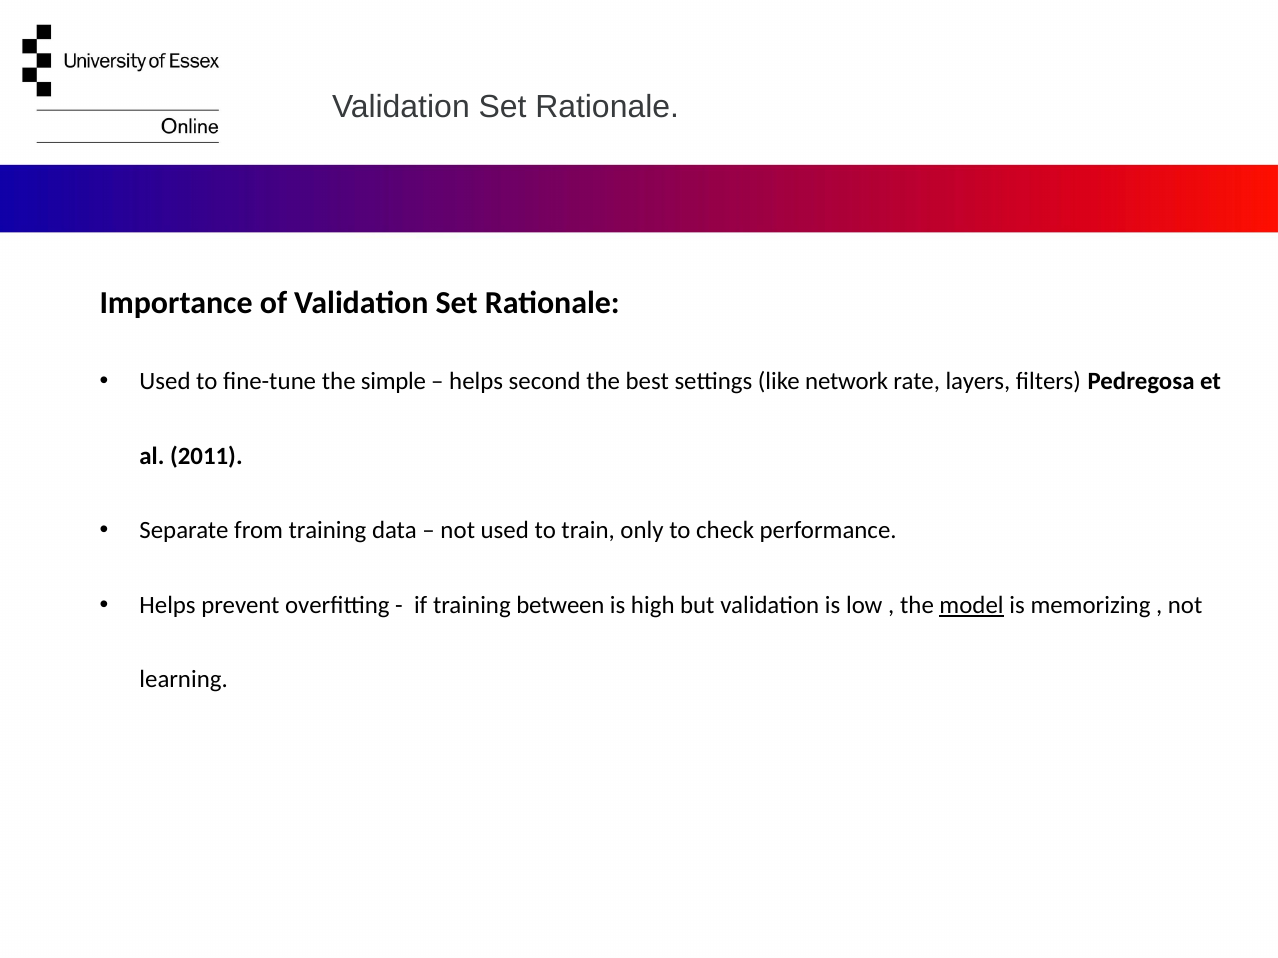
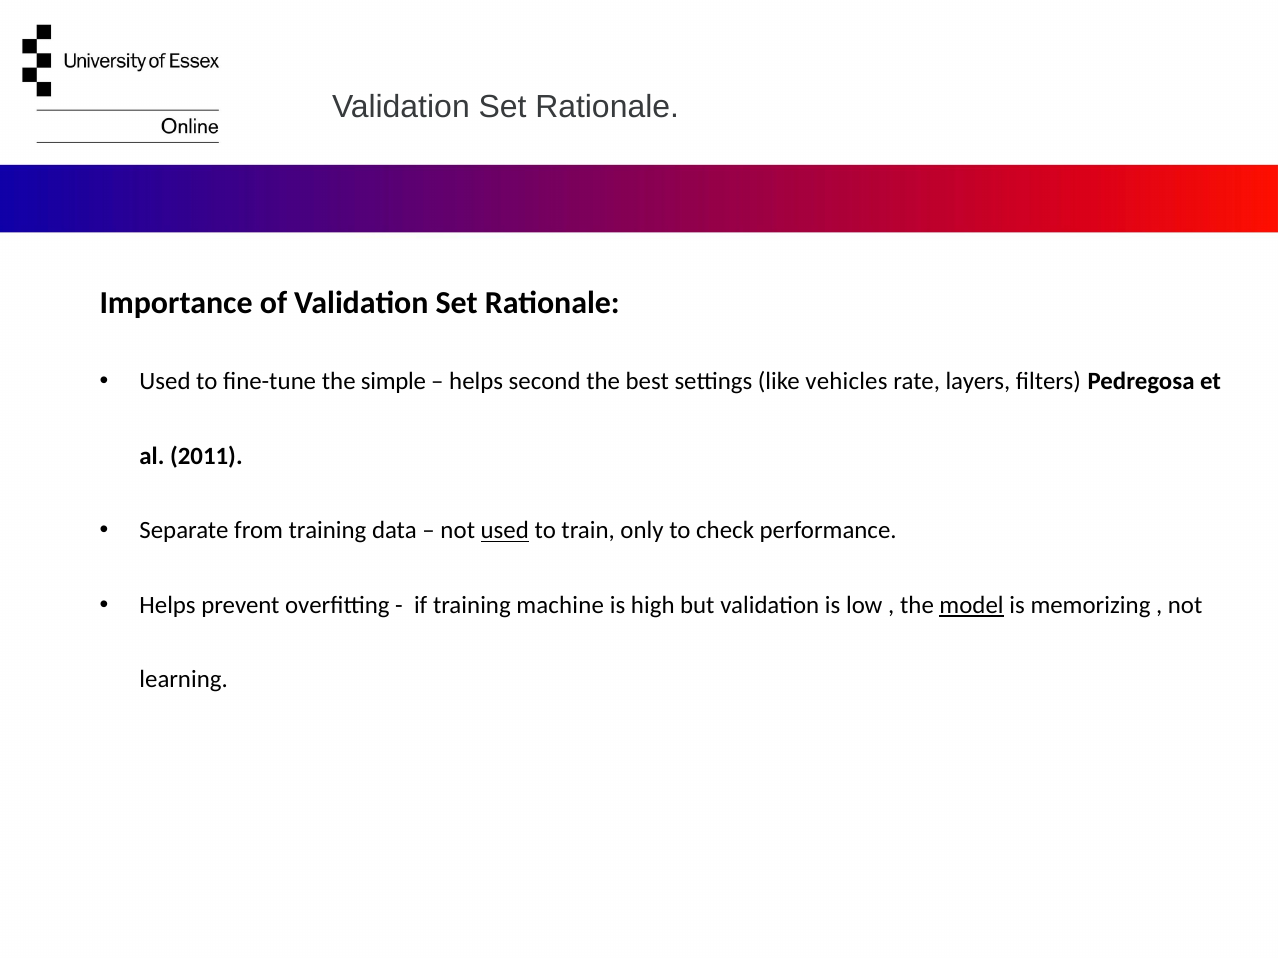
network: network -> vehicles (846, 382)
used underline: none -> present (505, 531)
between: between -> machine (560, 606)
